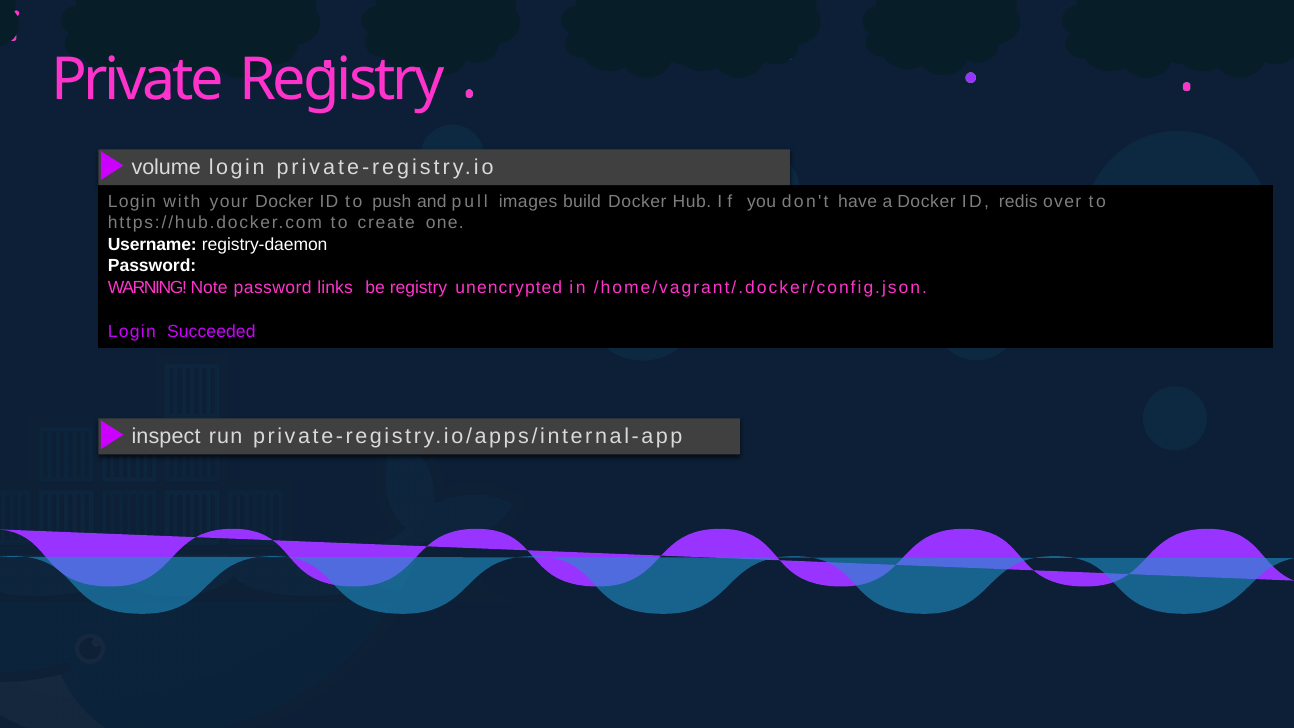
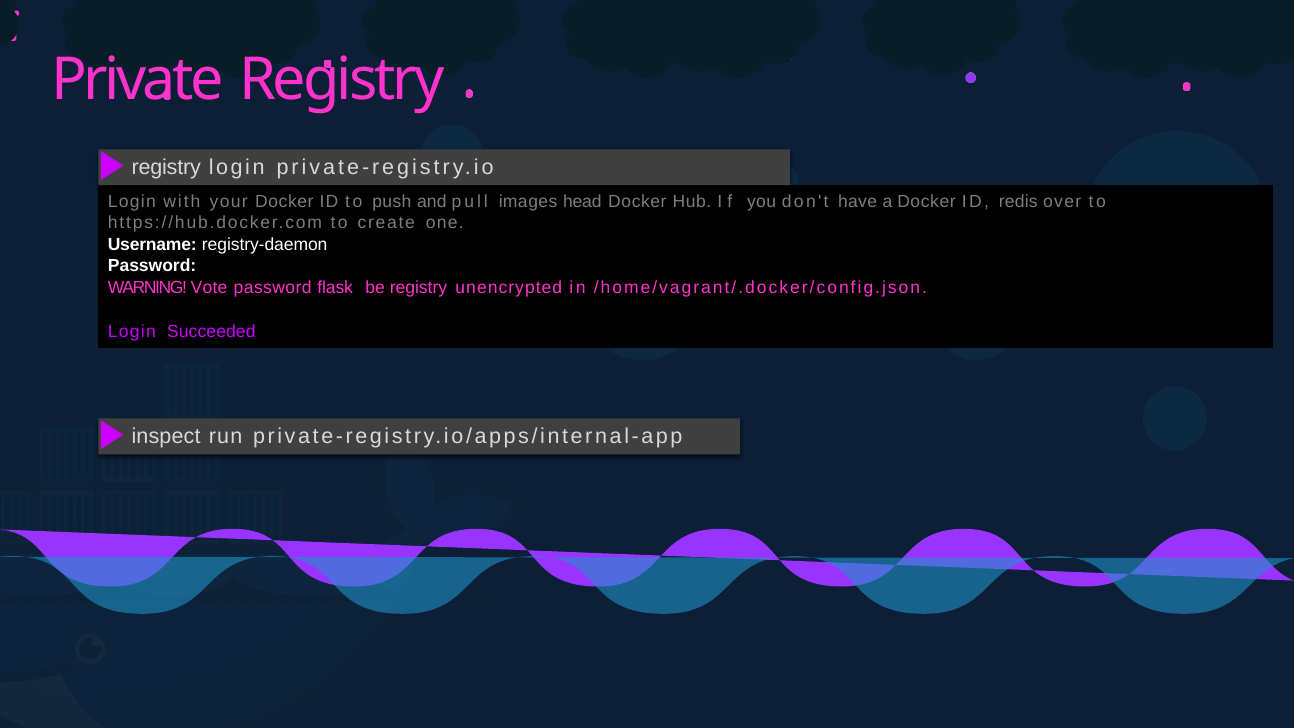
volume: volume -> registry (166, 167)
build: build -> head (582, 201)
Note: Note -> Vote (209, 288)
links: links -> flask (335, 288)
